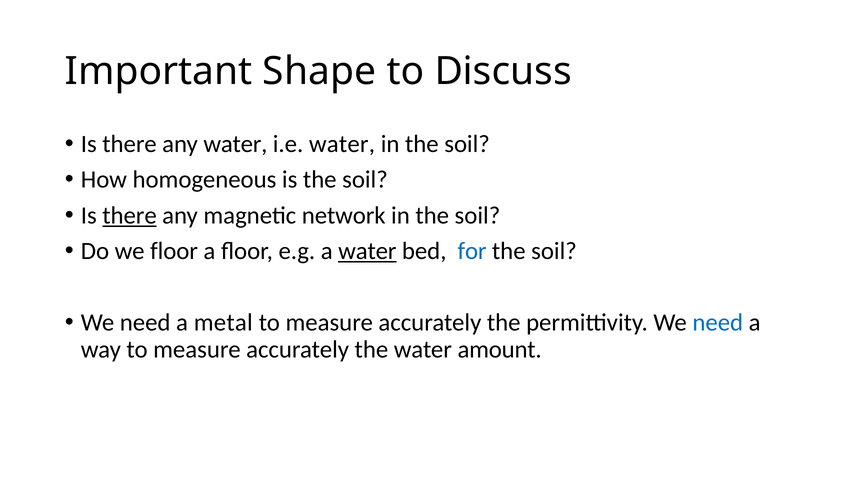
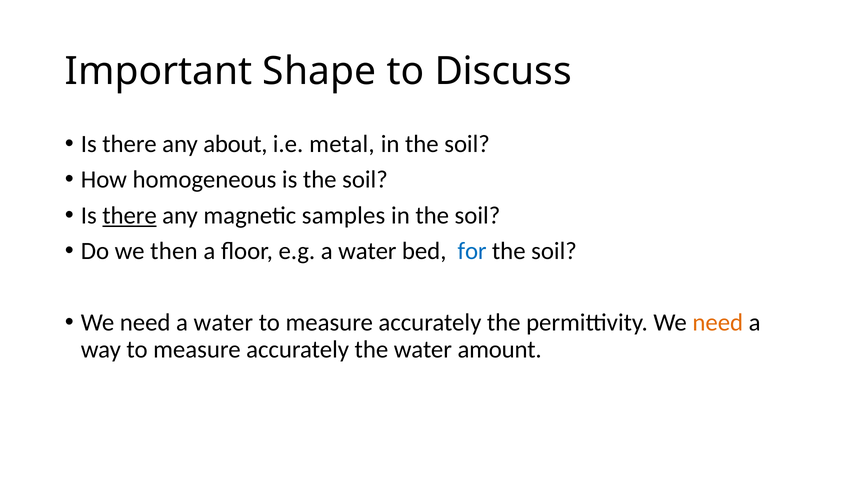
any water: water -> about (235, 144)
i.e water: water -> metal (342, 144)
network: network -> samples (344, 215)
we floor: floor -> then (174, 251)
water underline: present -> none (367, 251)
need a metal: metal -> water (223, 322)
need colour: blue -> orange (718, 322)
